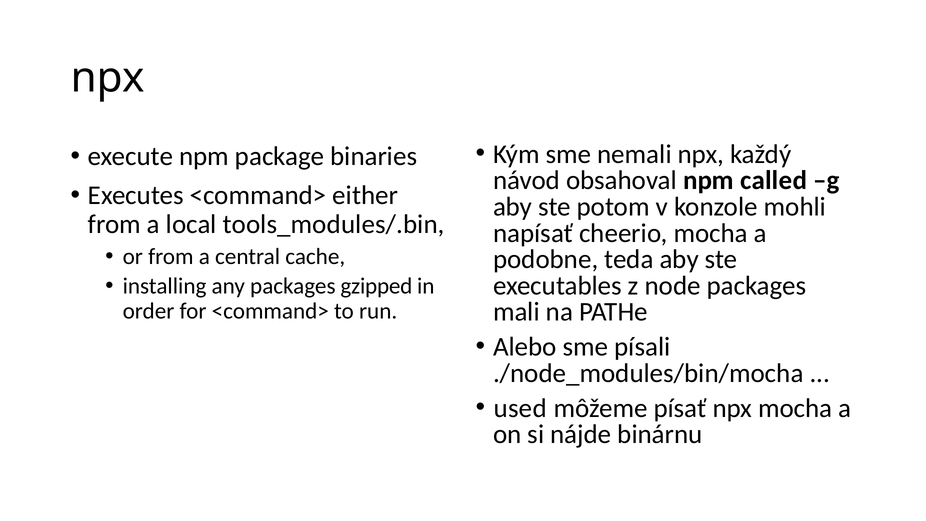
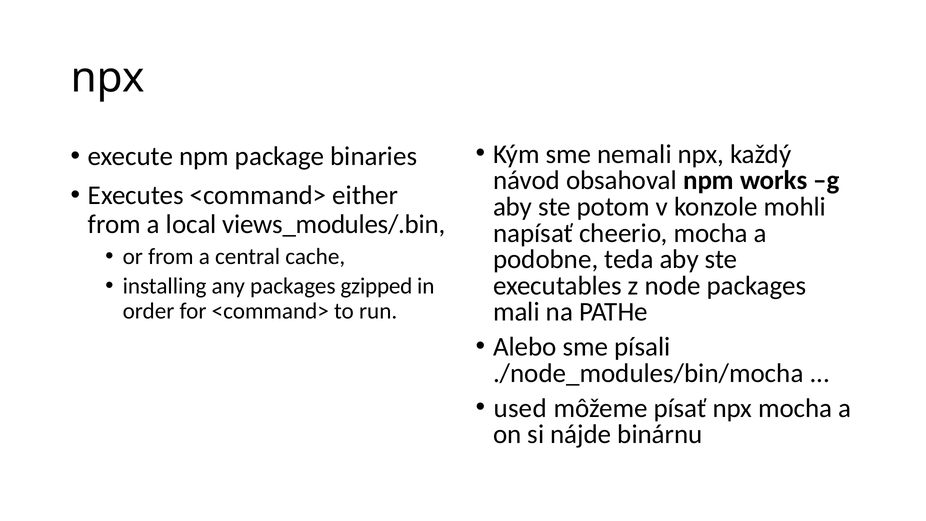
called: called -> works (774, 181)
tools_modules/.bin: tools_modules/.bin -> views_modules/.bin (334, 224)
